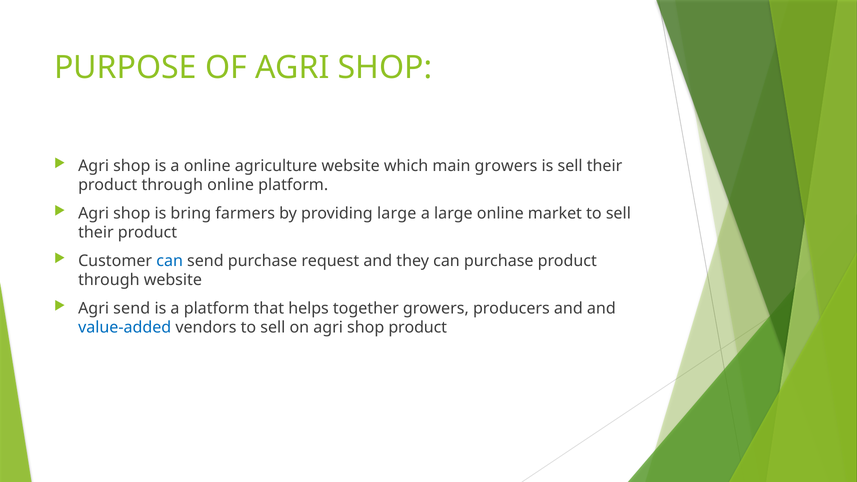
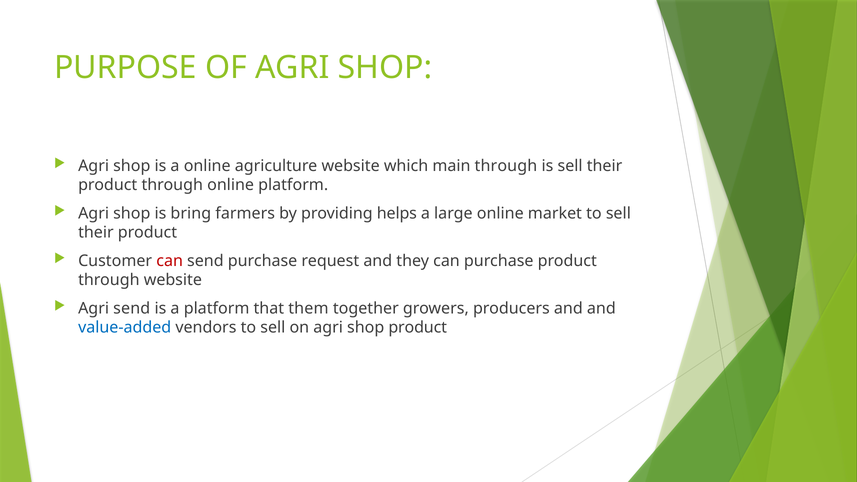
main growers: growers -> through (506, 166)
providing large: large -> helps (397, 213)
can colour: blue -> red (170, 261)
helps: helps -> them (308, 308)
